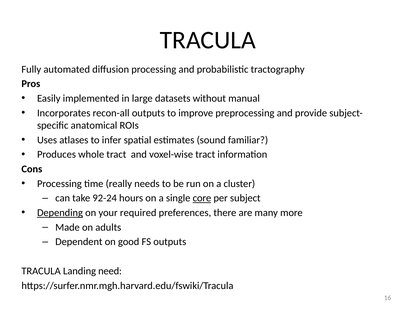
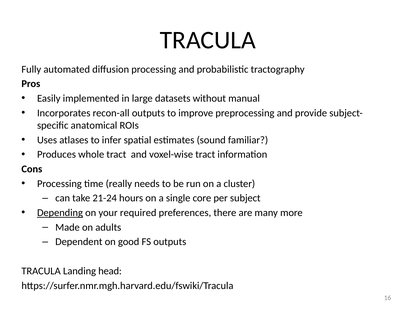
92-24: 92-24 -> 21-24 (105, 198)
core underline: present -> none (202, 198)
need: need -> head (110, 271)
